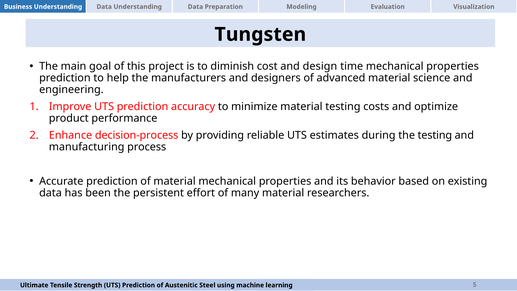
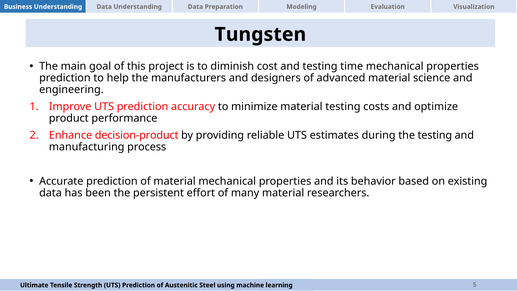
and design: design -> testing (320, 66)
decision-process: decision-process -> decision-product (137, 135)
